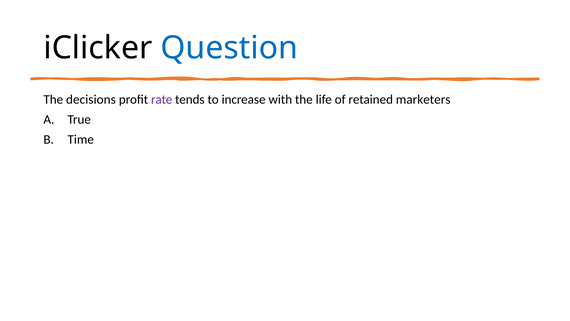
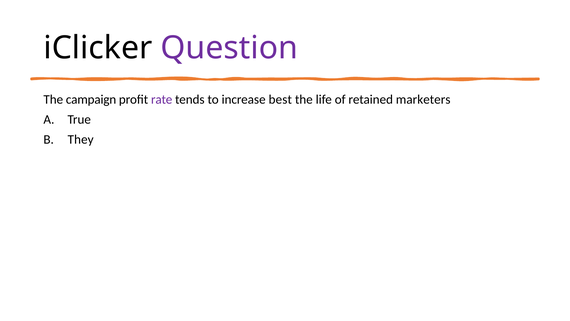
Question colour: blue -> purple (229, 48)
decisions: decisions -> campaign (91, 99)
with: with -> best (280, 99)
Time: Time -> They (81, 139)
